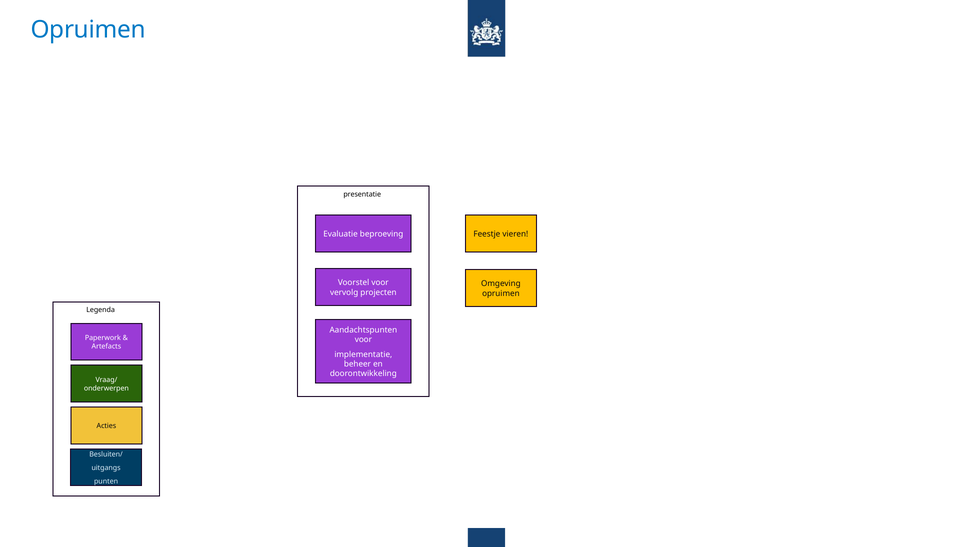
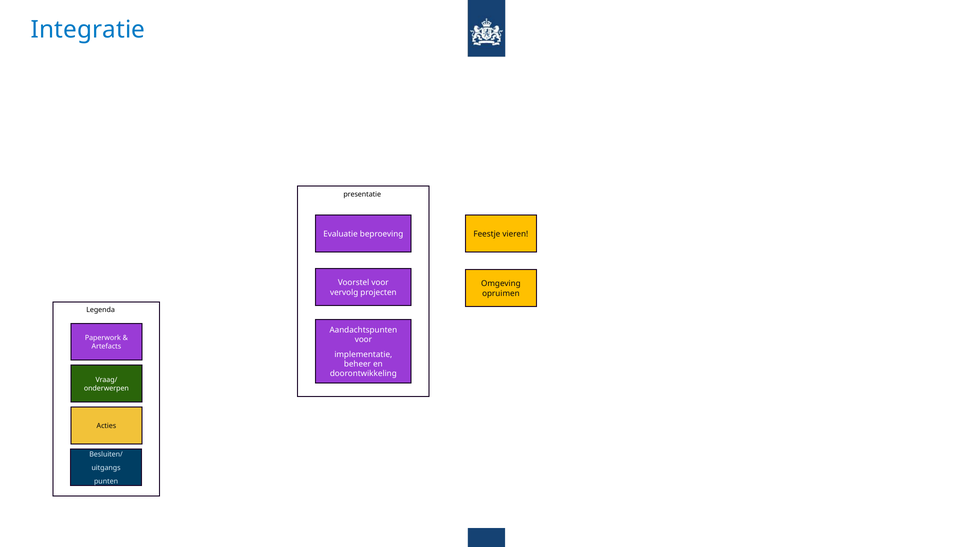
Opruimen: Opruimen -> Integratie (88, 30)
